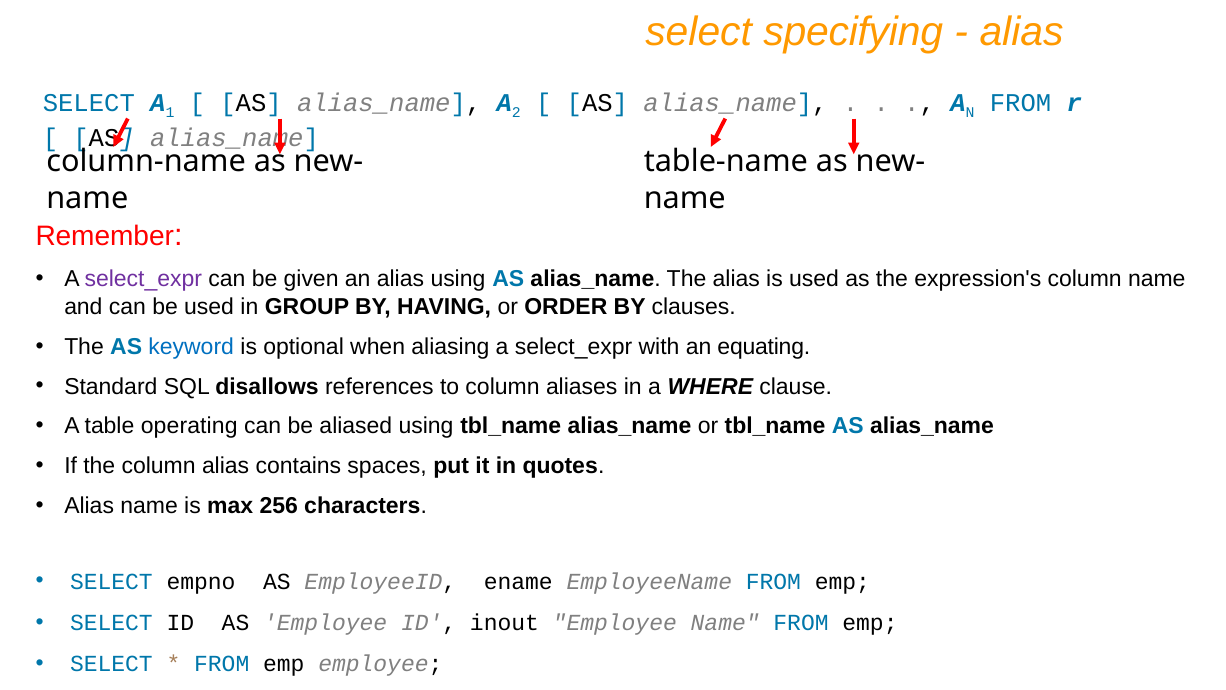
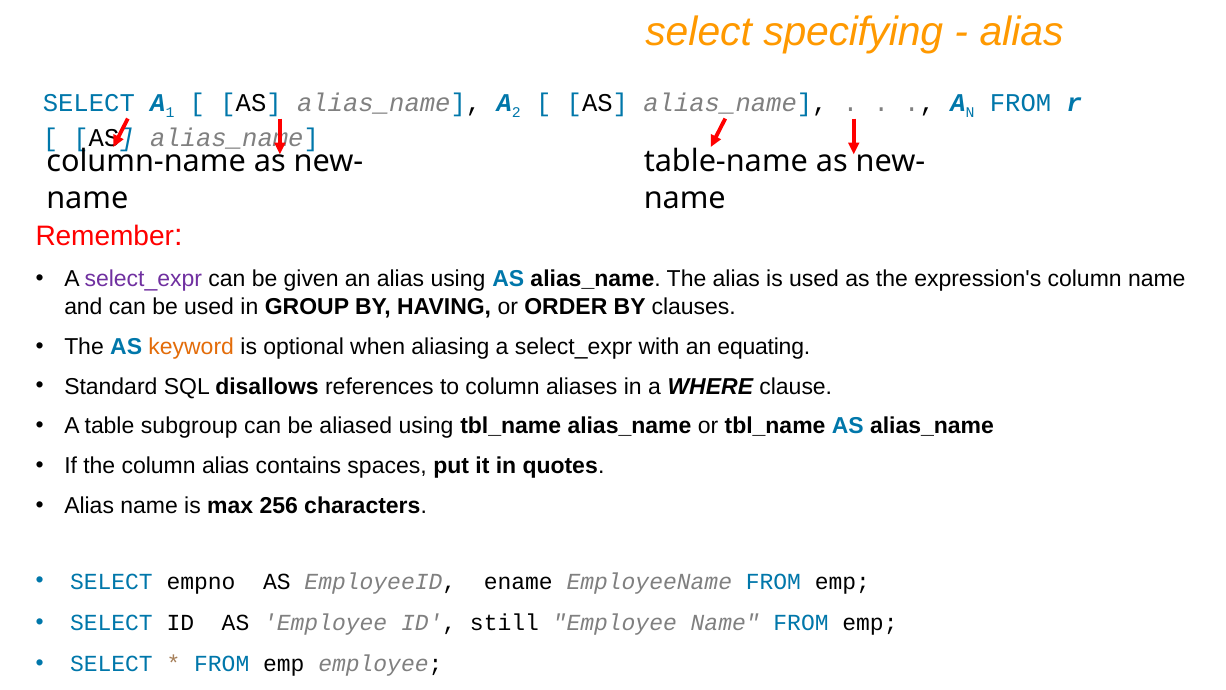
keyword colour: blue -> orange (191, 346)
operating: operating -> subgroup (189, 426)
inout: inout -> still (504, 623)
